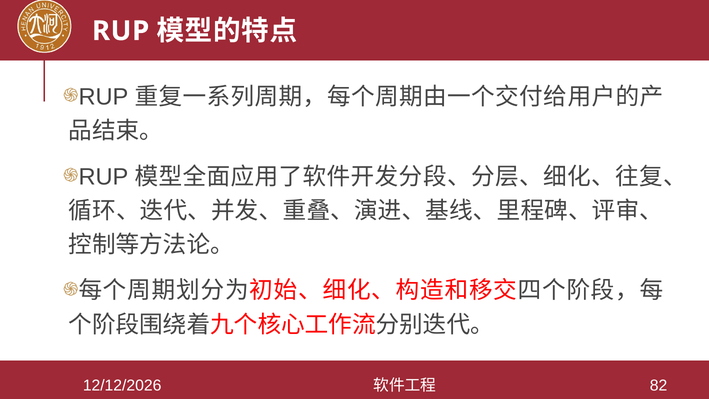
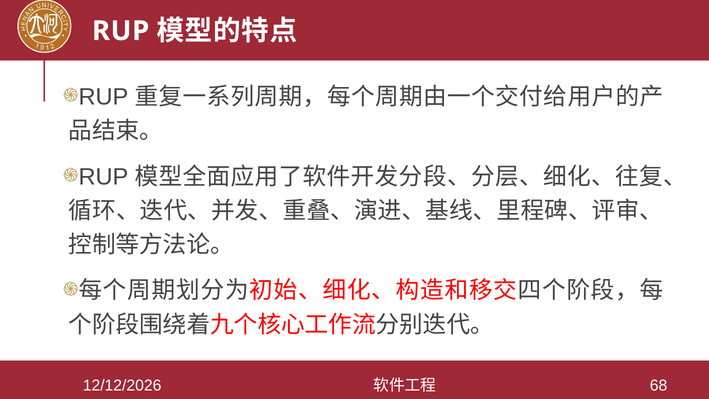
82: 82 -> 68 (659, 385)
